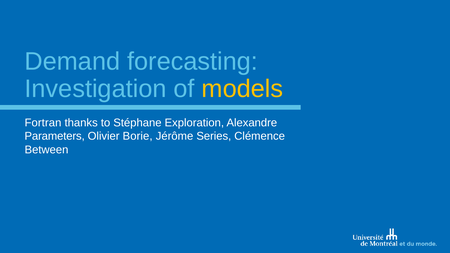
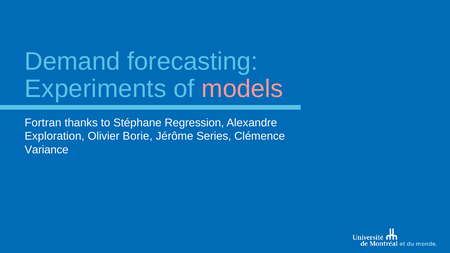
Investigation: Investigation -> Experiments (95, 89)
models colour: yellow -> pink (242, 89)
Exploration: Exploration -> Regression (194, 123)
Parameters: Parameters -> Exploration (55, 136)
Between: Between -> Variance (47, 150)
